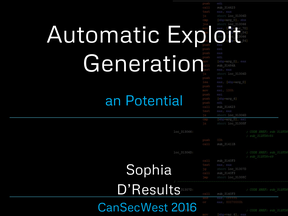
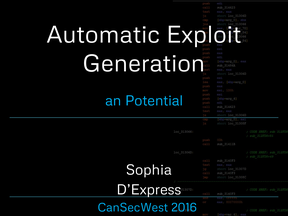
D’Results: D’Results -> D’Express (149, 190)
